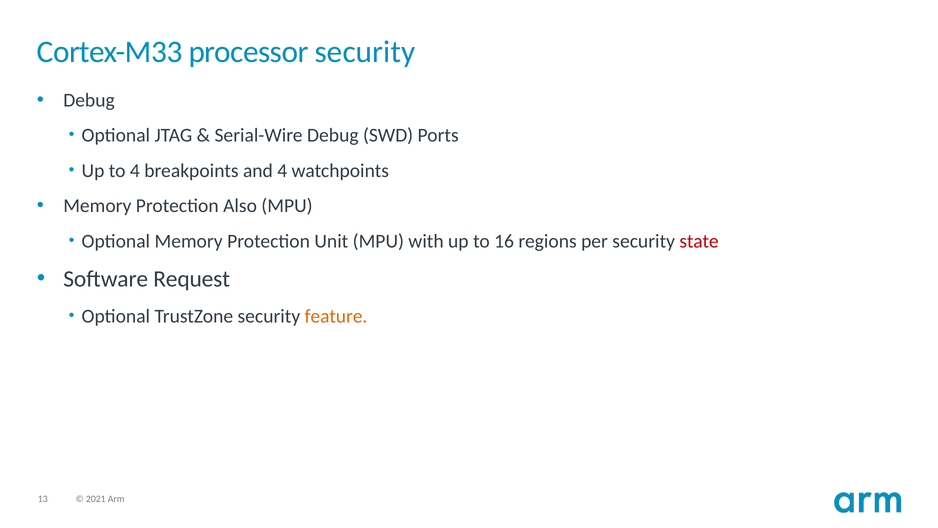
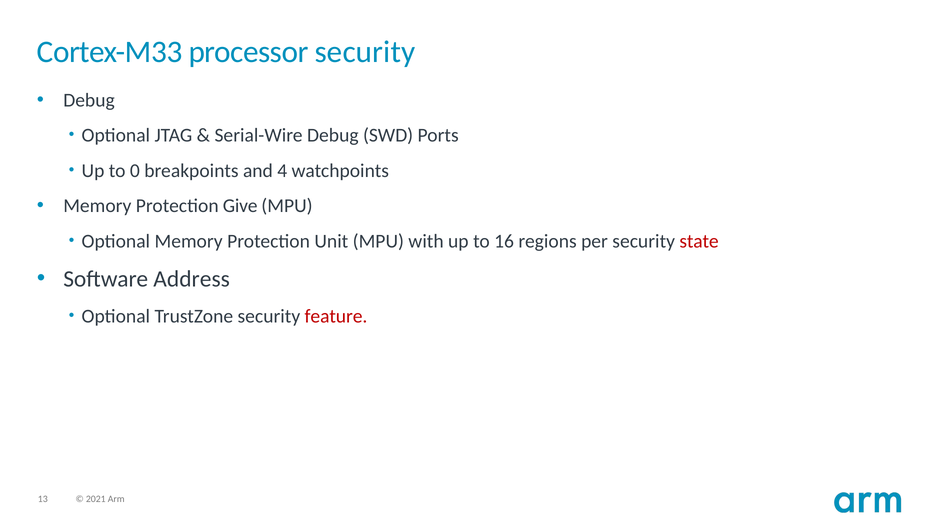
to 4: 4 -> 0 (135, 171)
Also: Also -> Give (240, 206)
Request: Request -> Address (192, 279)
feature colour: orange -> red (336, 316)
